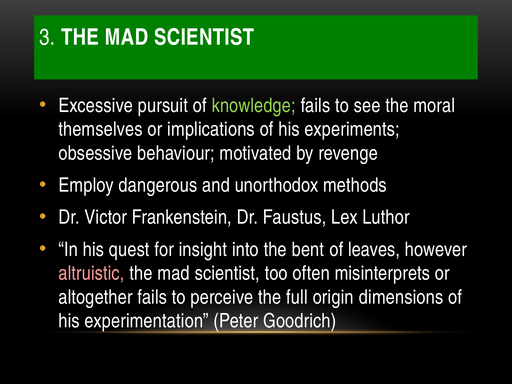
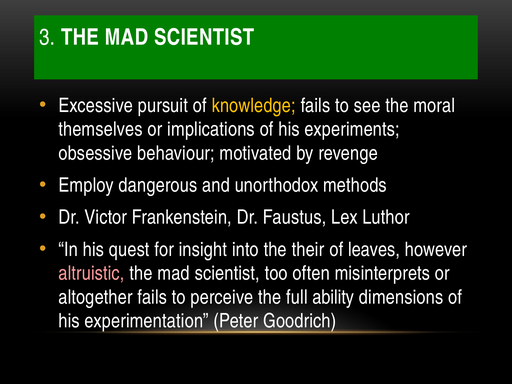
knowledge colour: light green -> yellow (254, 105)
bent: bent -> their (308, 249)
origin: origin -> ability (333, 297)
